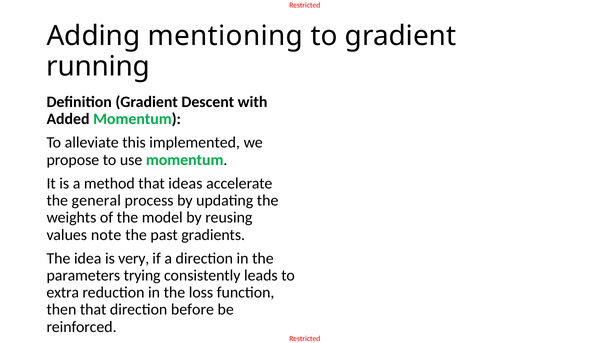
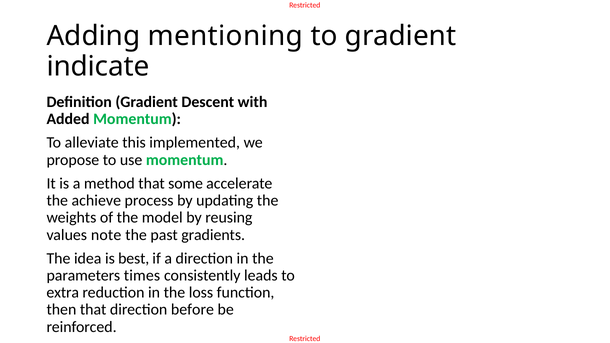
running: running -> indicate (98, 66)
ideas: ideas -> some (186, 183)
general: general -> achieve (96, 201)
very: very -> best (134, 258)
trying: trying -> times (142, 276)
